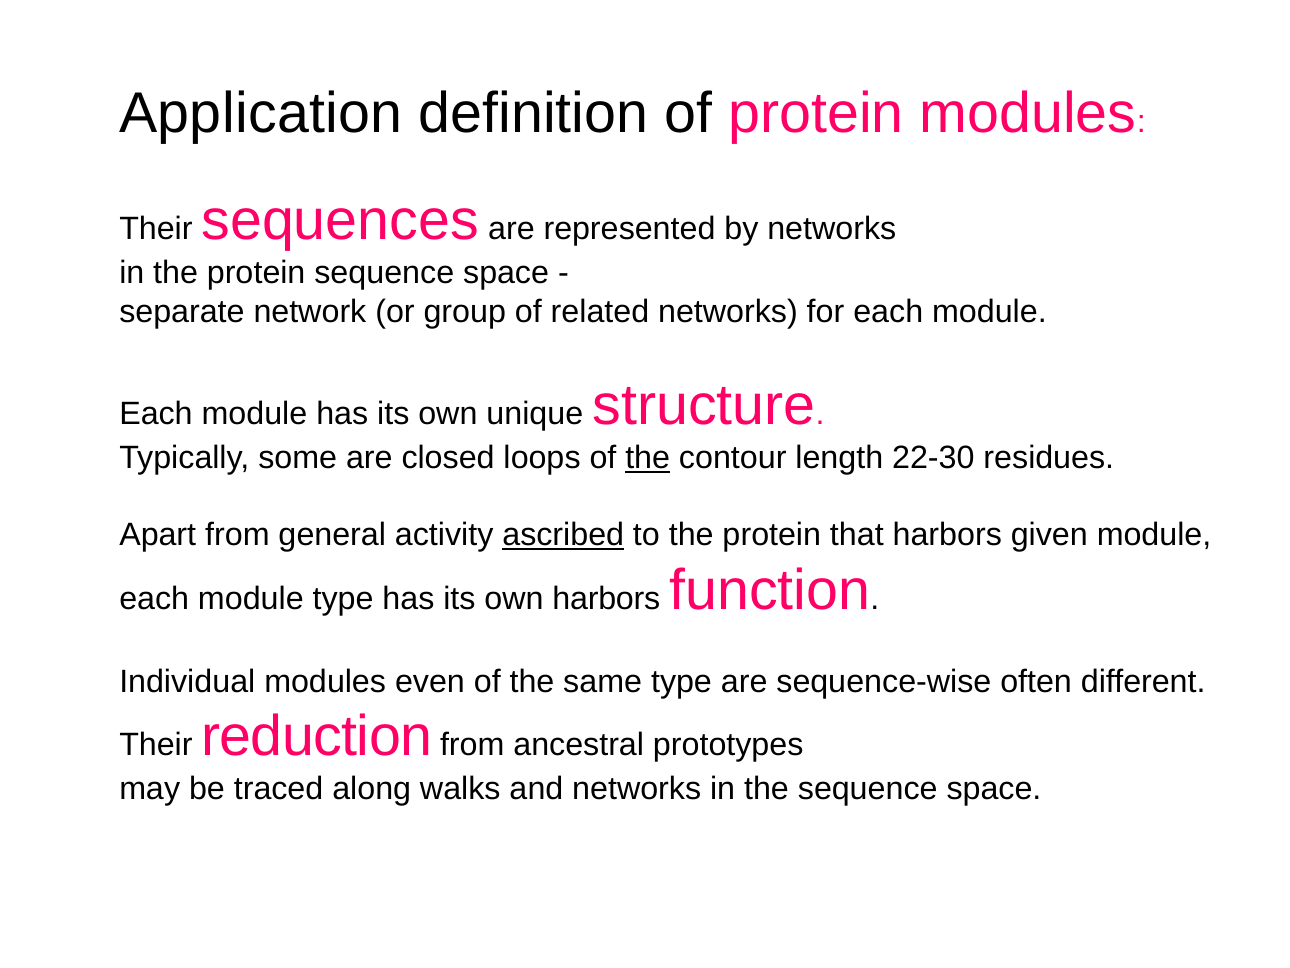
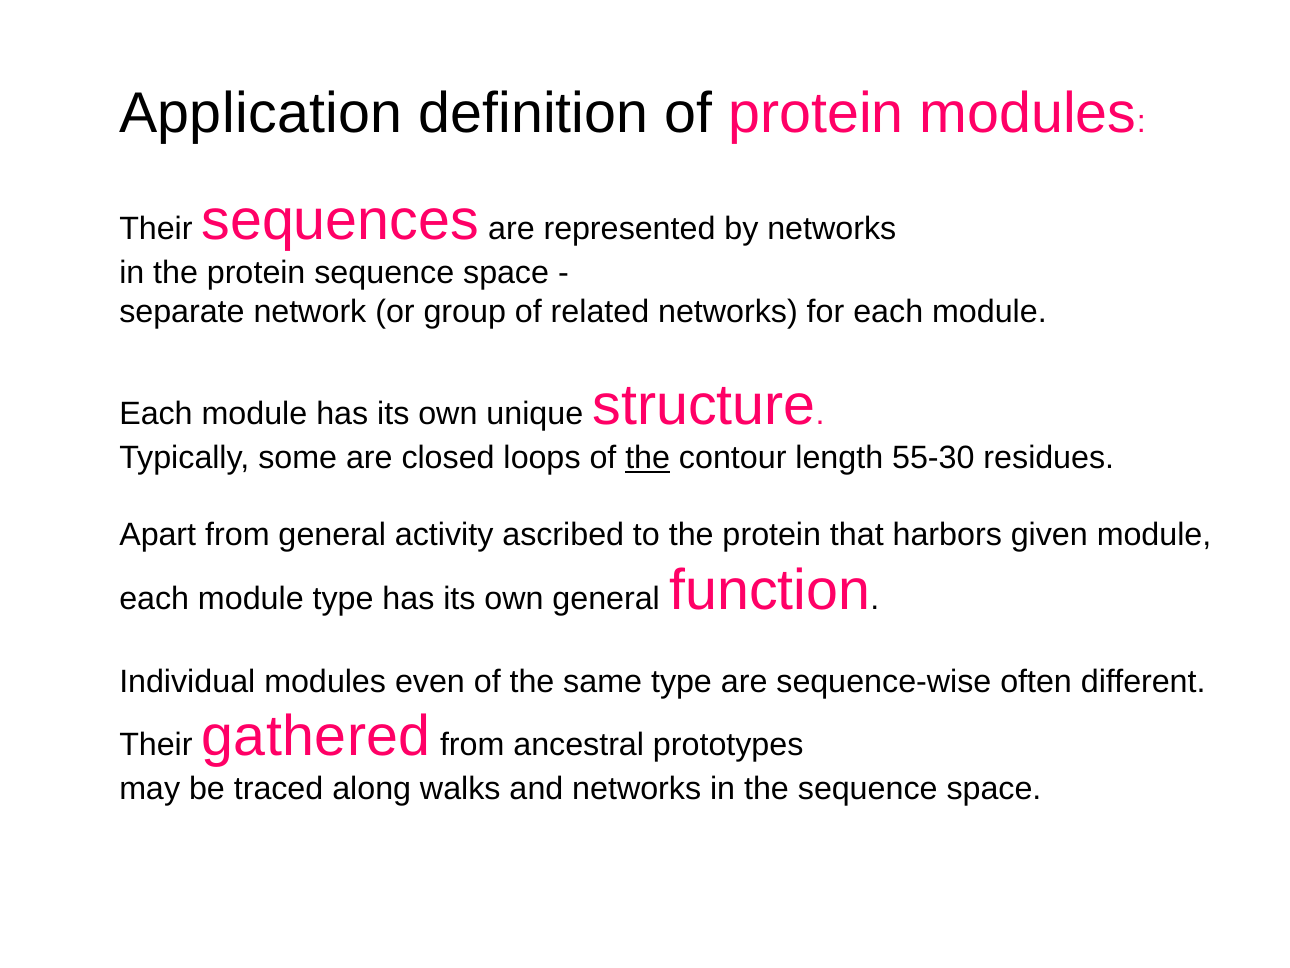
22-30: 22-30 -> 55-30 (933, 457)
ascribed underline: present -> none (563, 535)
own harbors: harbors -> general (606, 599)
reduction: reduction -> gathered (316, 737)
